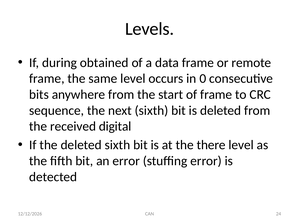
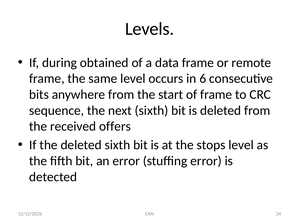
0: 0 -> 6 (203, 79)
digital: digital -> offers (115, 127)
there: there -> stops (211, 145)
